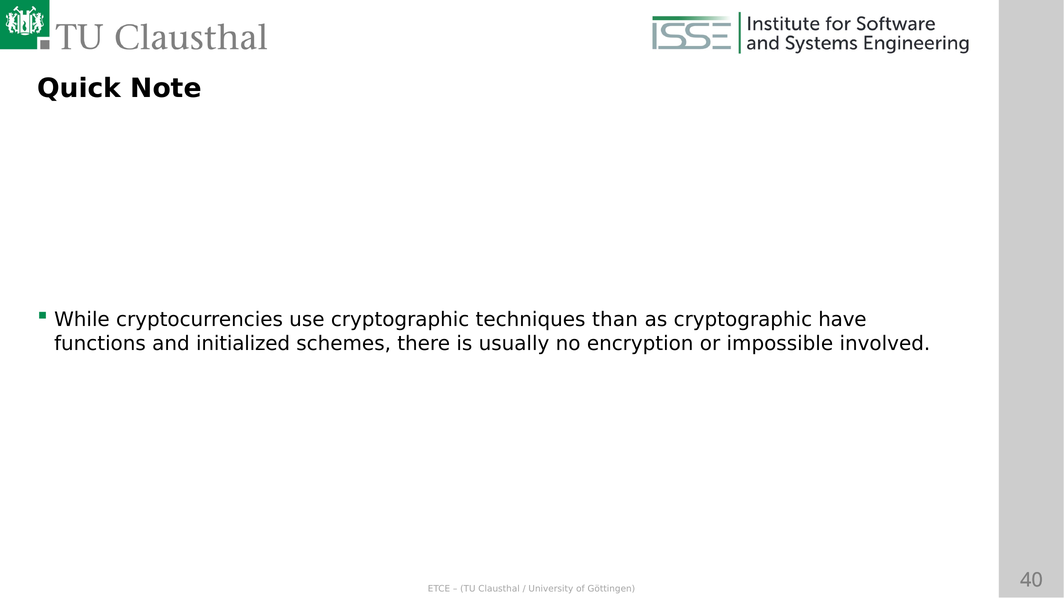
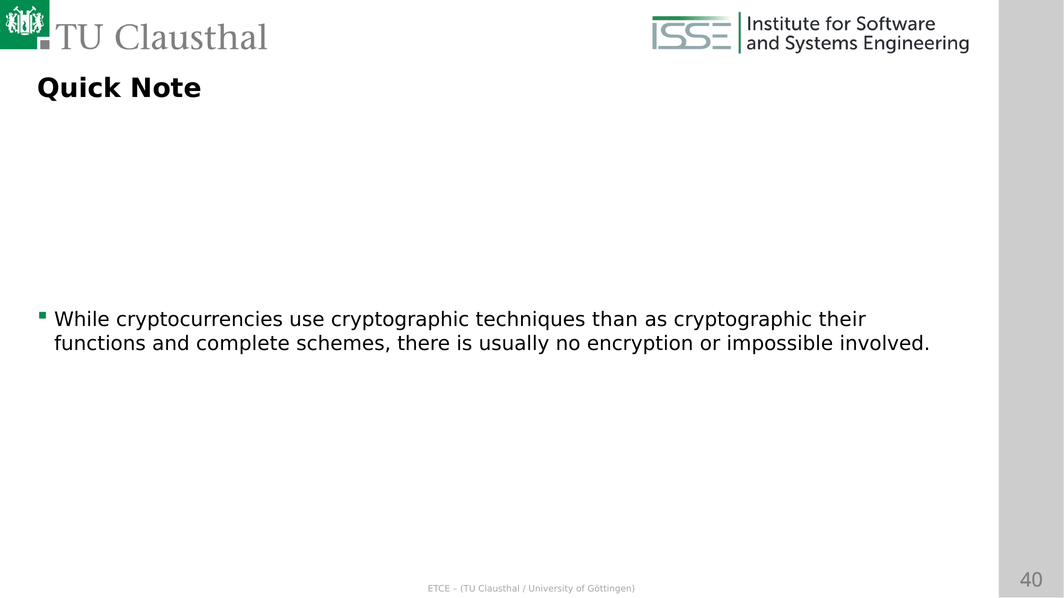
have: have -> their (842, 320)
initialized: initialized -> complete (243, 344)
